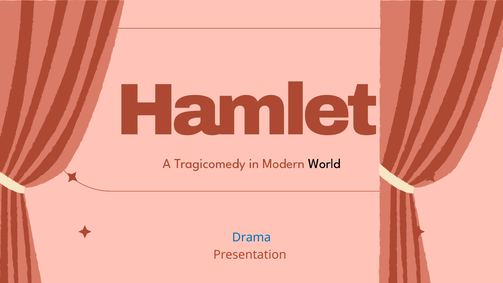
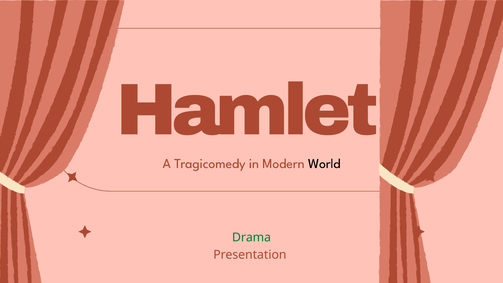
Drama colour: blue -> green (252, 238)
